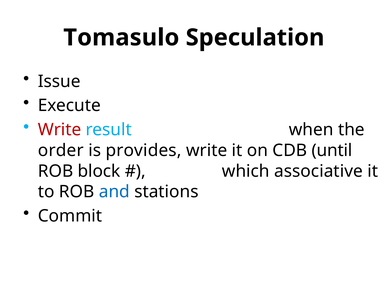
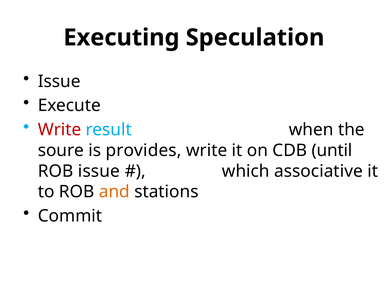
Tomasulo: Tomasulo -> Executing (121, 38)
order: order -> soure (61, 150)
ROB block: block -> issue (99, 171)
and colour: blue -> orange (114, 192)
